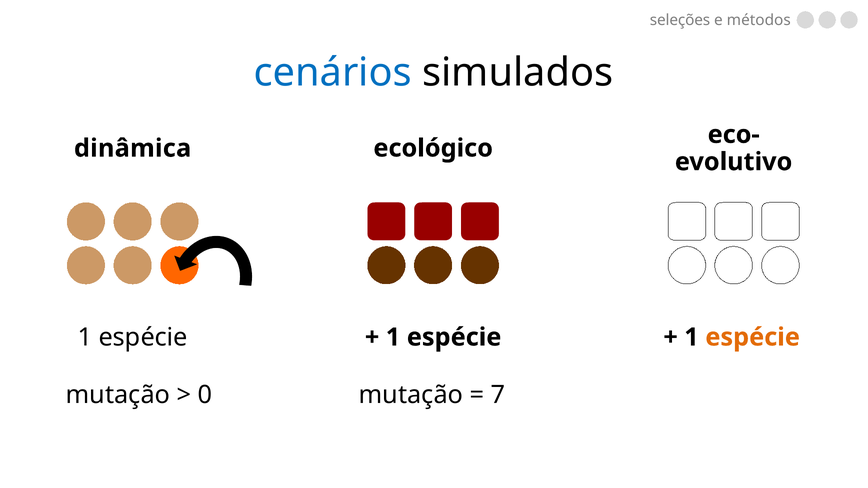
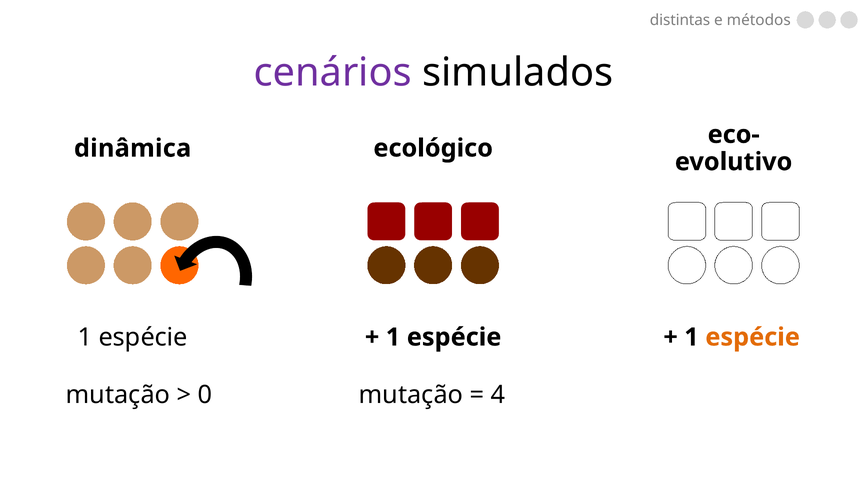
seleções: seleções -> distintas (680, 20)
cenários colour: blue -> purple (333, 73)
7: 7 -> 4 (498, 395)
